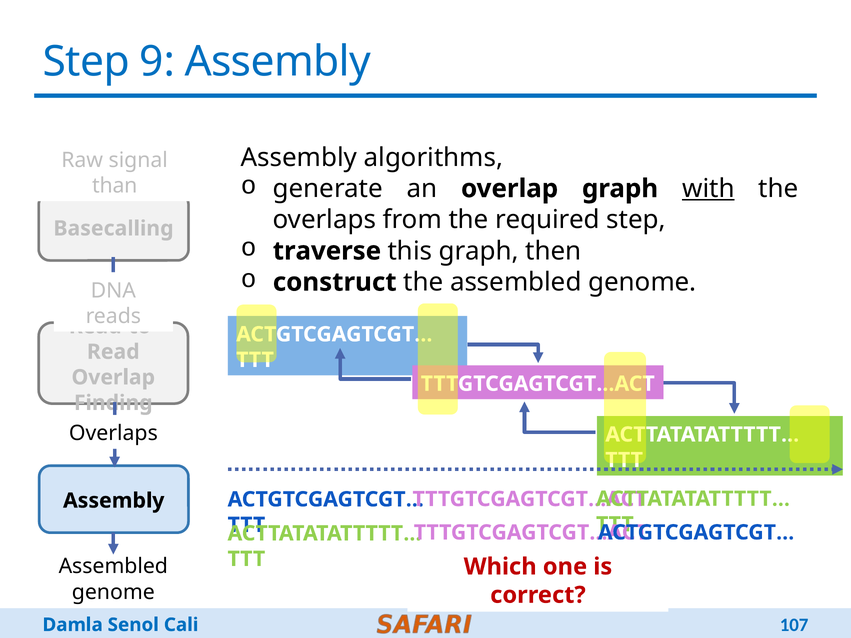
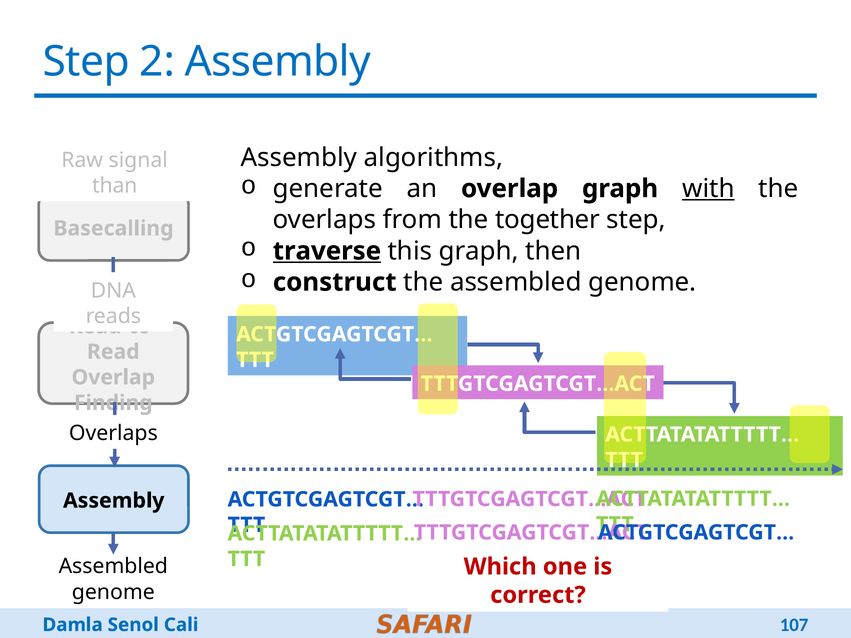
9: 9 -> 2 (157, 62)
required: required -> together (548, 220)
traverse underline: none -> present (327, 251)
